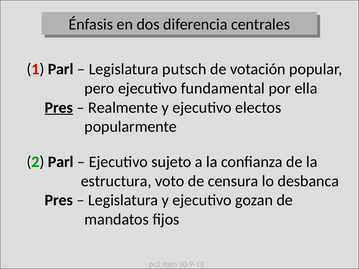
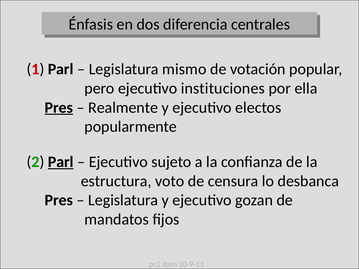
putsch: putsch -> mismo (184, 69)
fundamental: fundamental -> instituciones (223, 88)
Parl underline: none -> present (61, 162)
